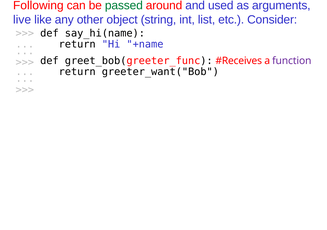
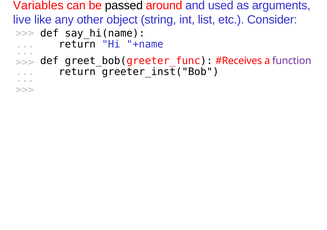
Following: Following -> Variables (38, 5)
passed colour: green -> black (124, 5)
greeter_want("Bob: greeter_want("Bob -> greeter_inst("Bob (160, 72)
